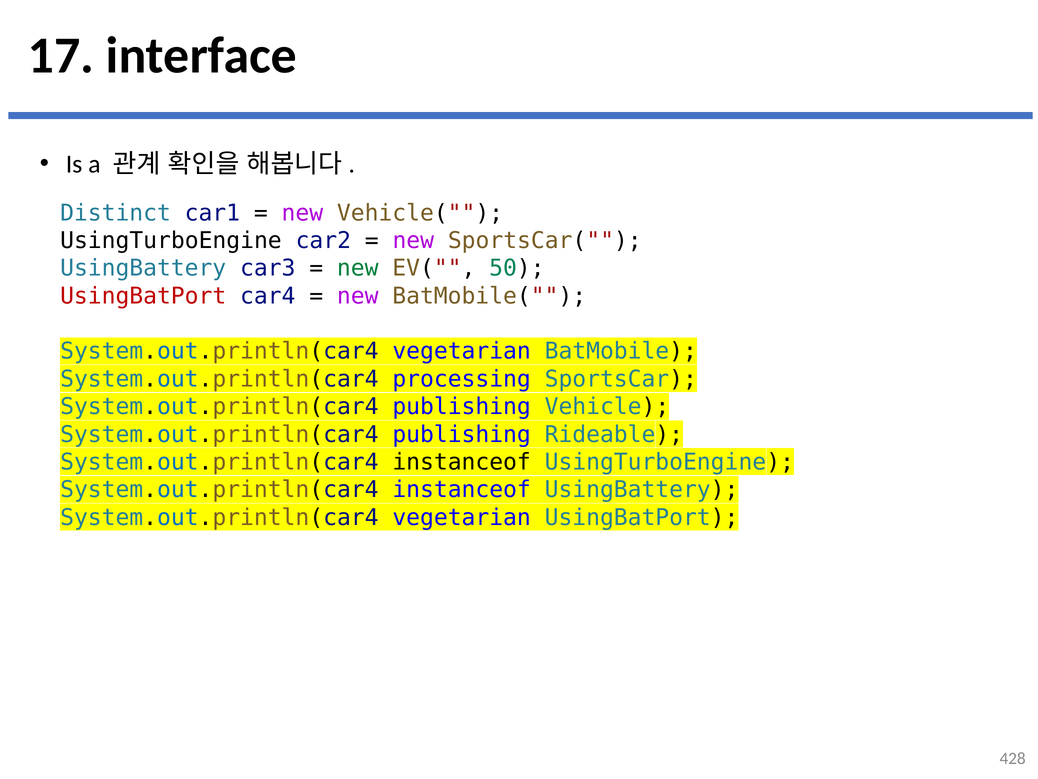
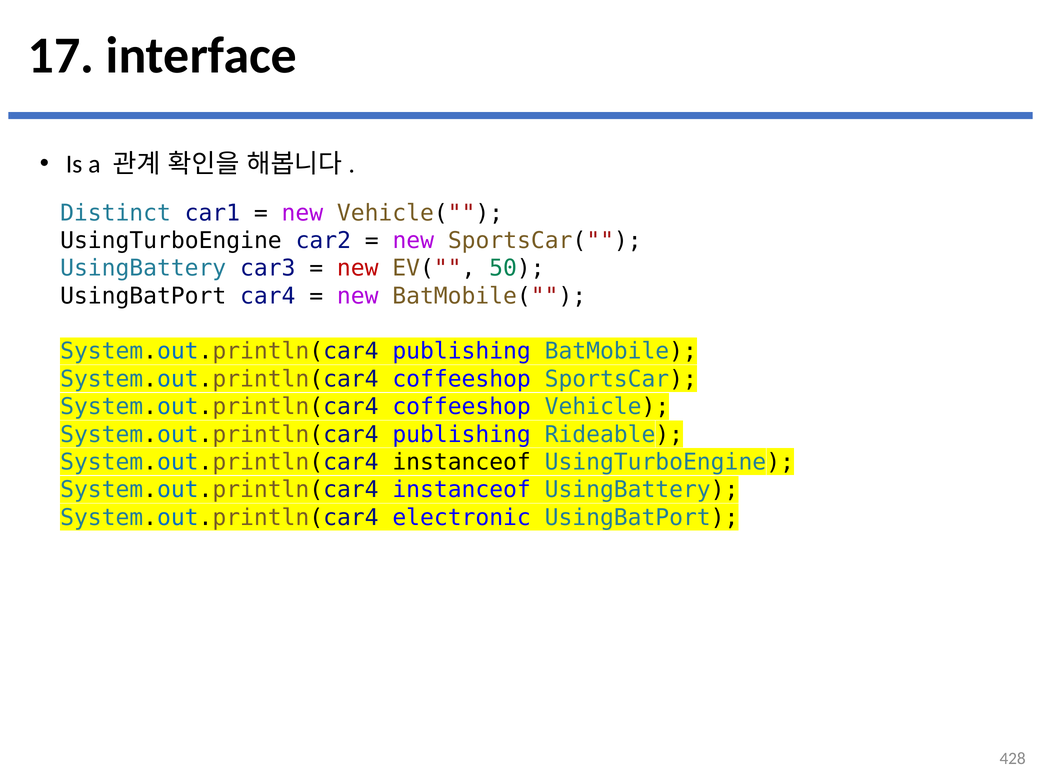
new colour: green -> red (358, 268)
UsingBatPort colour: red -> black (143, 296)
vegetarian: vegetarian -> publishing (462, 351)
processing: processing -> coffeeshop (462, 379)
publishing: publishing -> coffeeshop (462, 406)
vegetarian: vegetarian -> electronic (462, 517)
